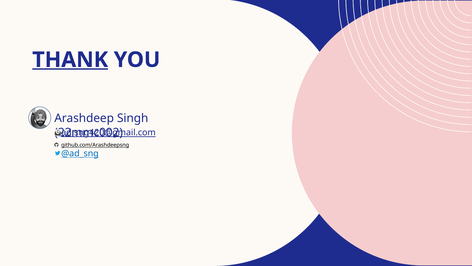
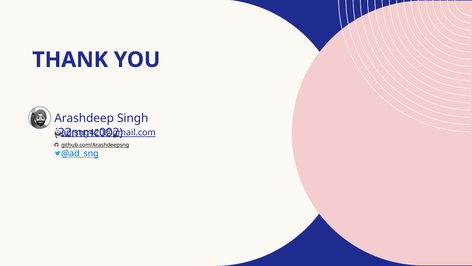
THANK underline: present -> none (70, 60)
